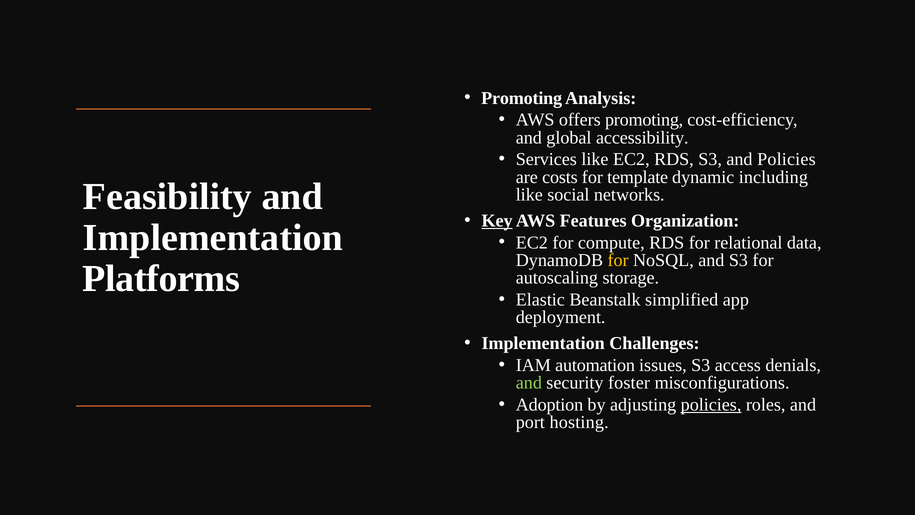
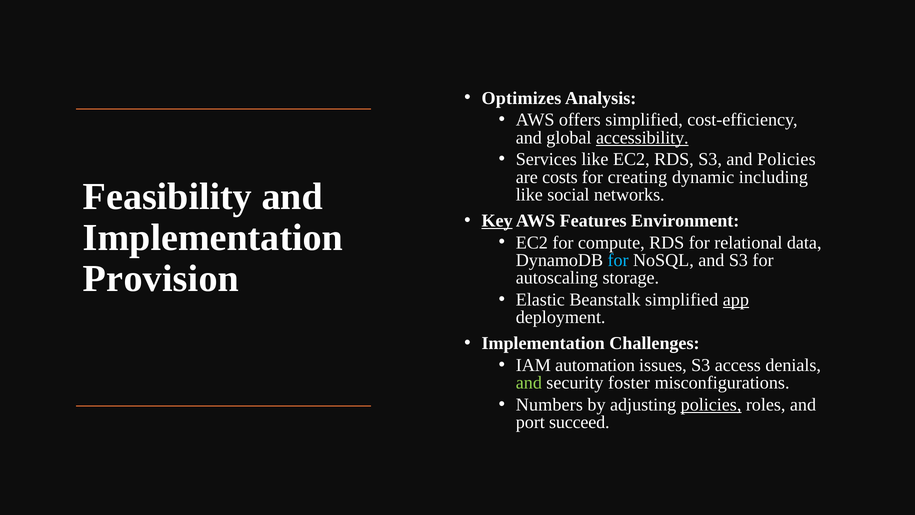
Promoting: Promoting -> Optimizes (522, 98)
offers promoting: promoting -> simplified (644, 120)
accessibility underline: none -> present (642, 137)
template: template -> creating (637, 177)
Organization: Organization -> Environment (685, 221)
for colour: yellow -> light blue (618, 260)
Platforms: Platforms -> Provision (161, 279)
app underline: none -> present (736, 300)
Adoption: Adoption -> Numbers (549, 405)
hosting: hosting -> succeed (579, 422)
